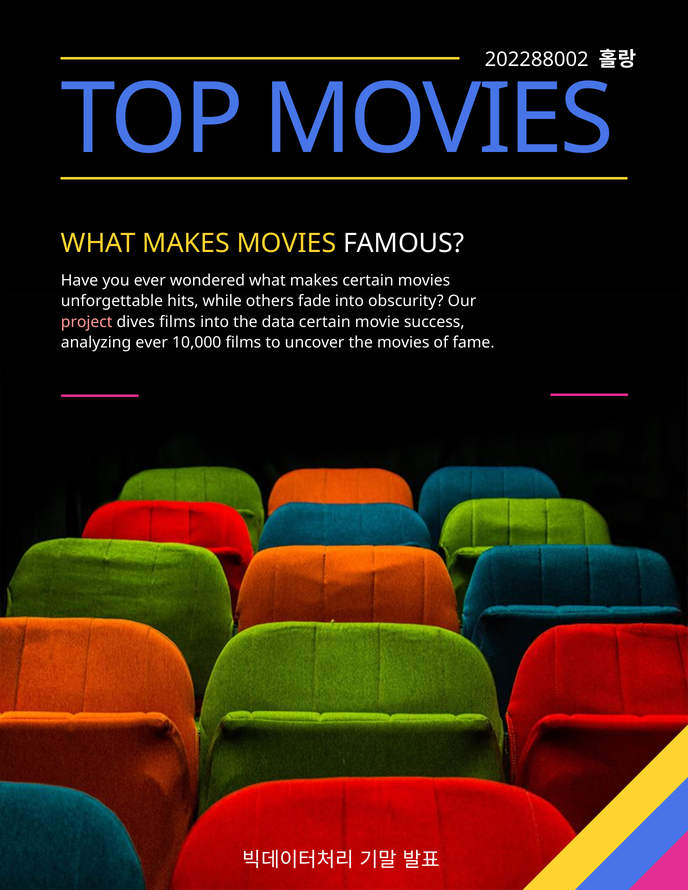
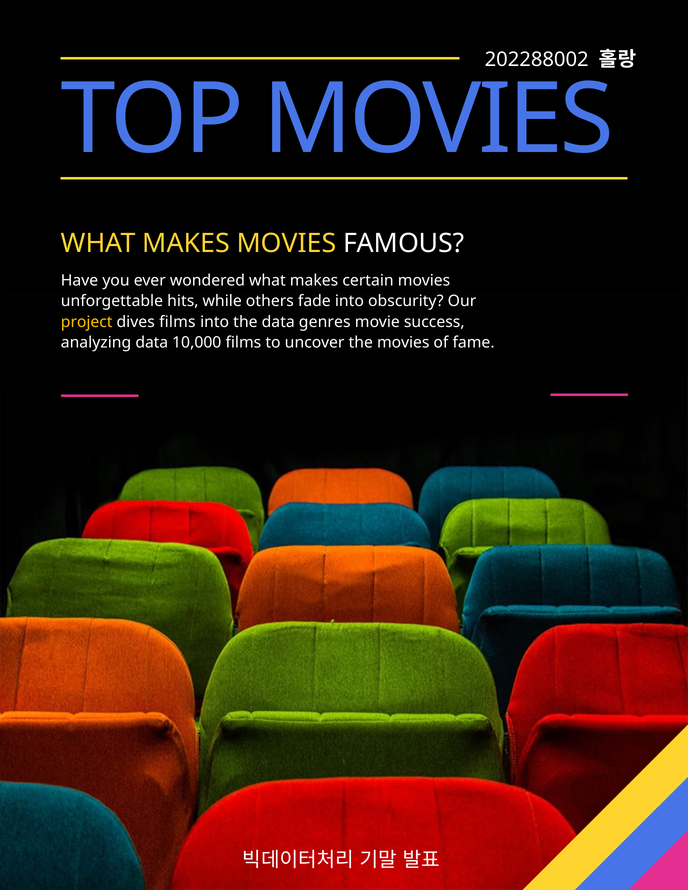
project colour: pink -> yellow (87, 322)
data certain: certain -> genres (325, 322)
analyzing ever: ever -> data (152, 343)
